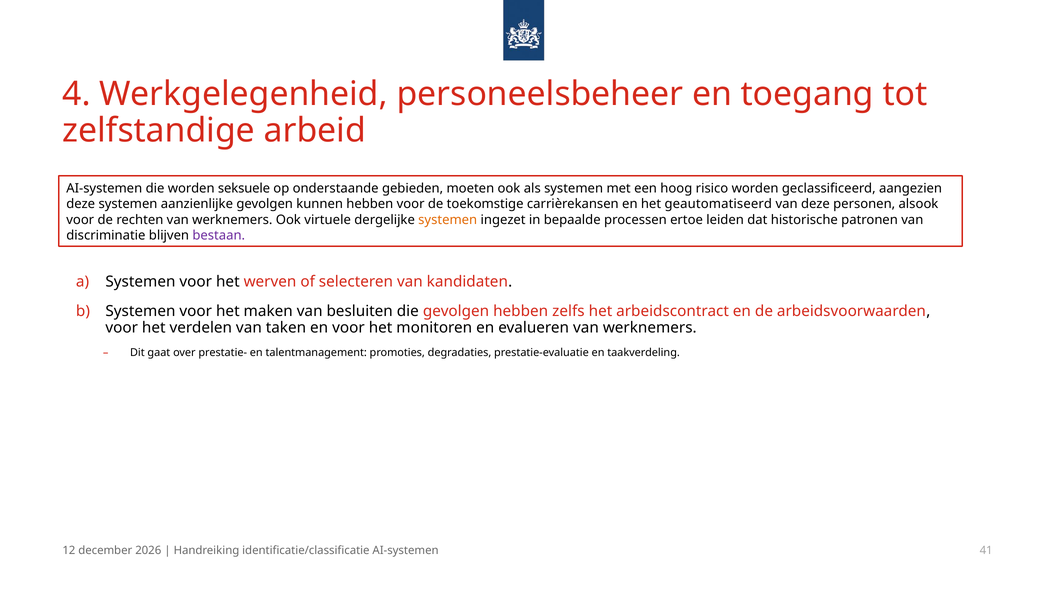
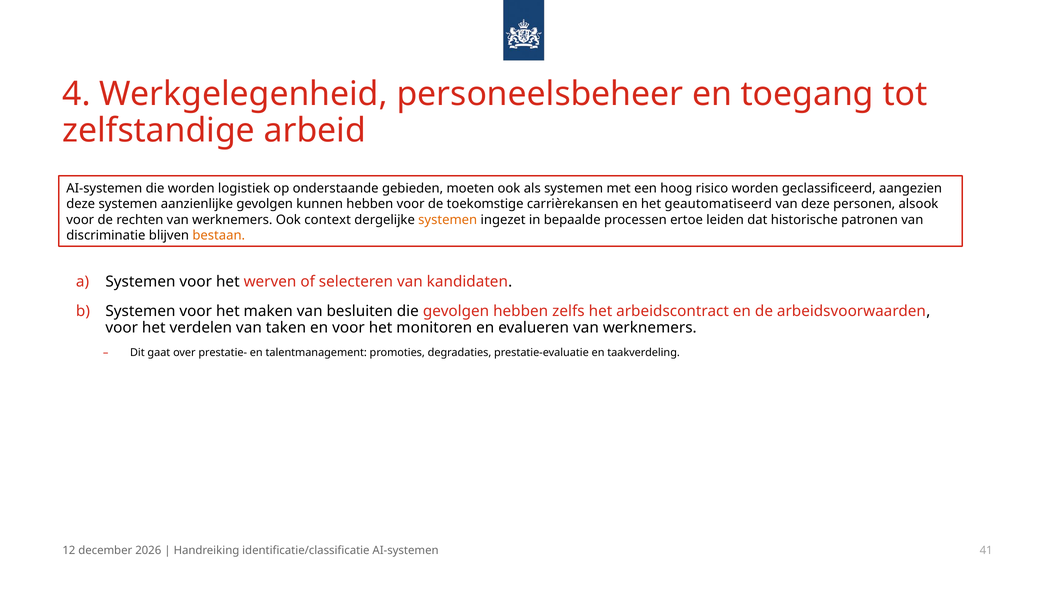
seksuele: seksuele -> logistiek (244, 188)
virtuele: virtuele -> context (328, 220)
bestaan colour: purple -> orange (219, 235)
